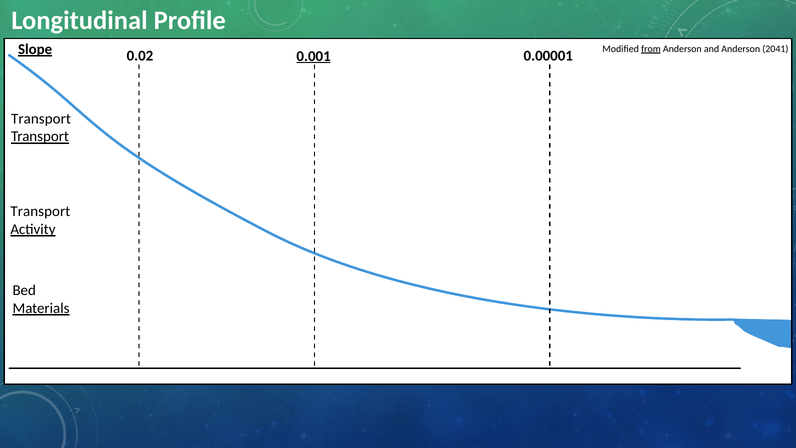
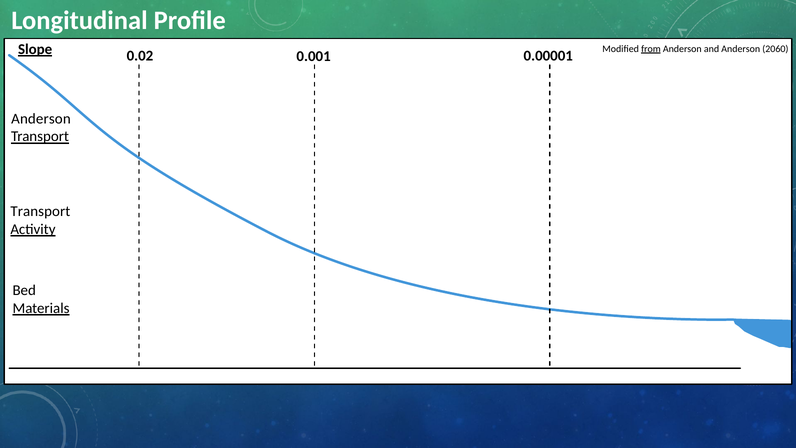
0.001 underline: present -> none (314, 56)
2041: 2041 -> 2060 (775, 49)
Transport: Transport -> Anderson (41, 119)
